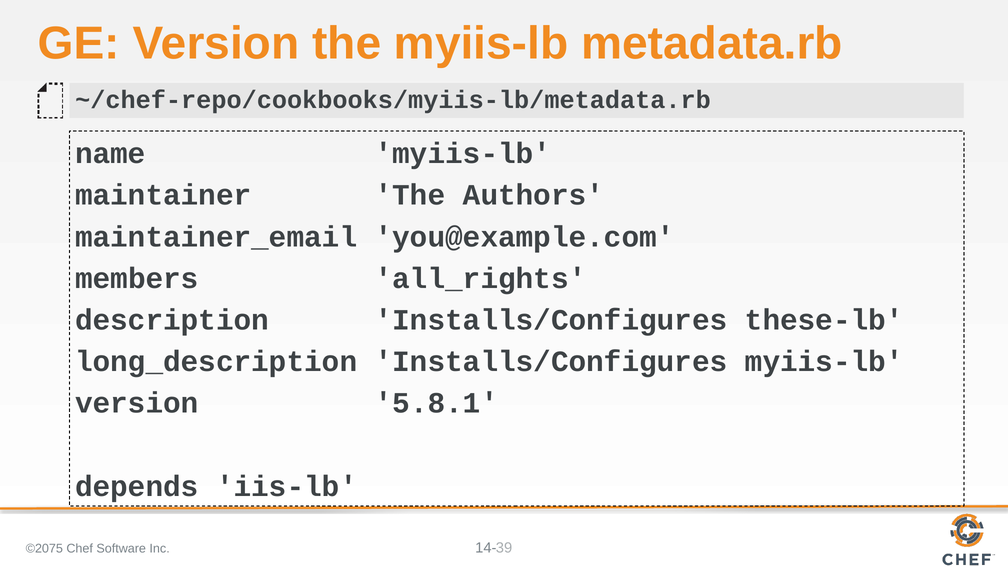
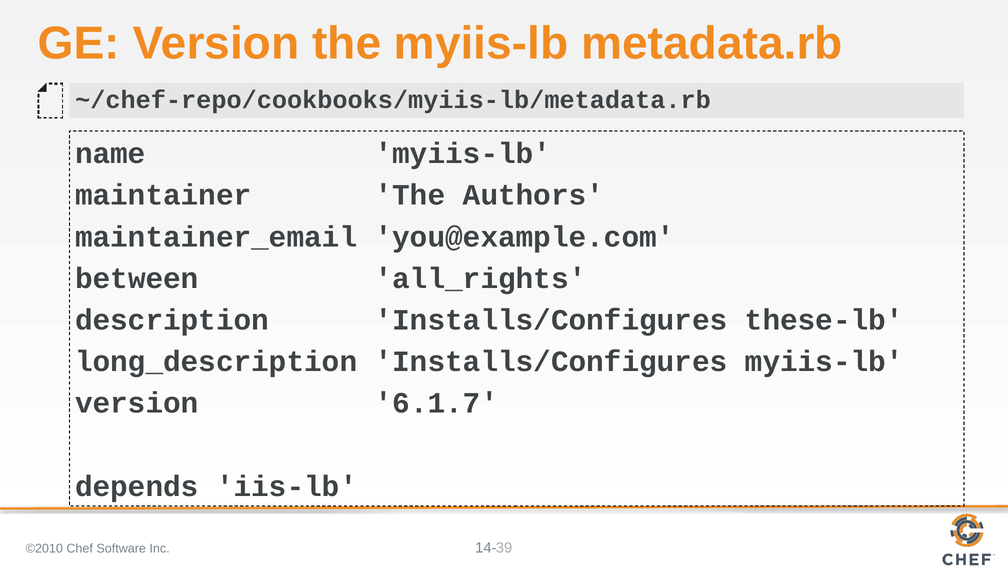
members: members -> between (137, 278)
5.8.1: 5.8.1 -> 6.1.7 (436, 403)
©2075: ©2075 -> ©2010 (44, 549)
